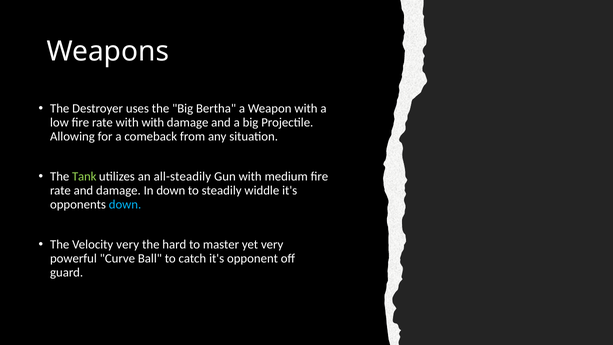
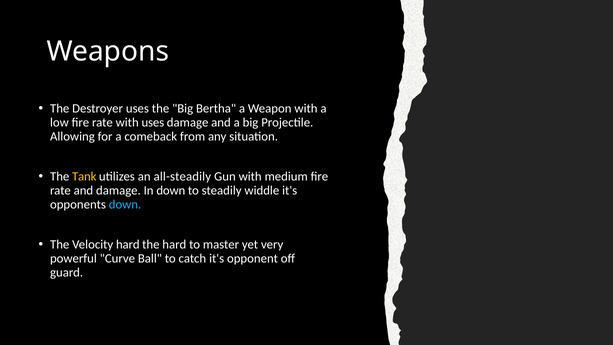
with with: with -> uses (153, 122)
Tank colour: light green -> yellow (84, 177)
Velocity very: very -> hard (128, 245)
